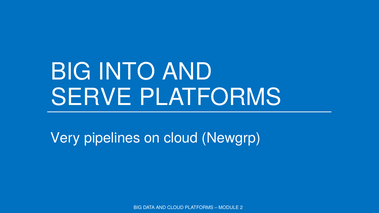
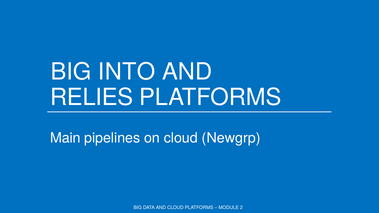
SERVE: SERVE -> RELIES (92, 97)
Very: Very -> Main (65, 138)
